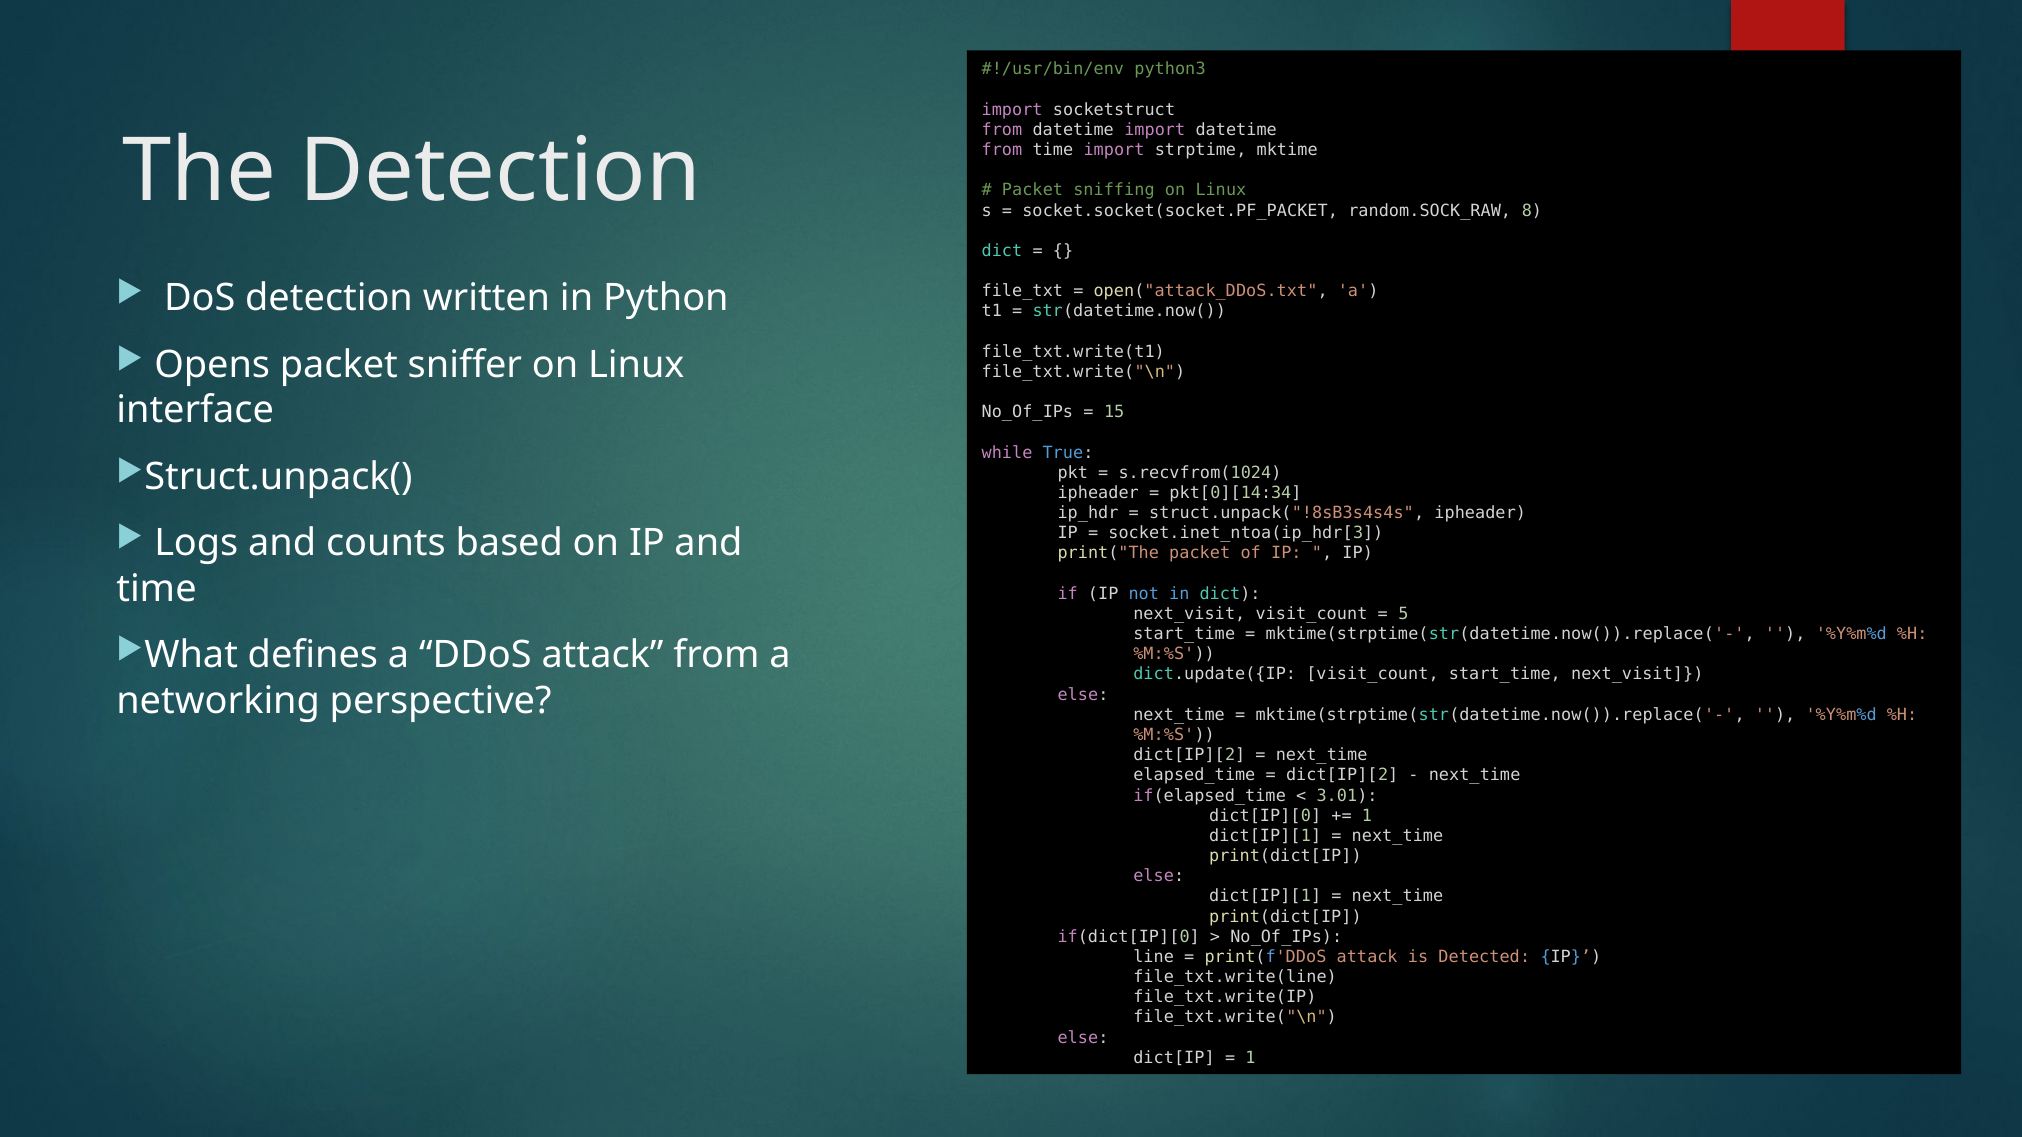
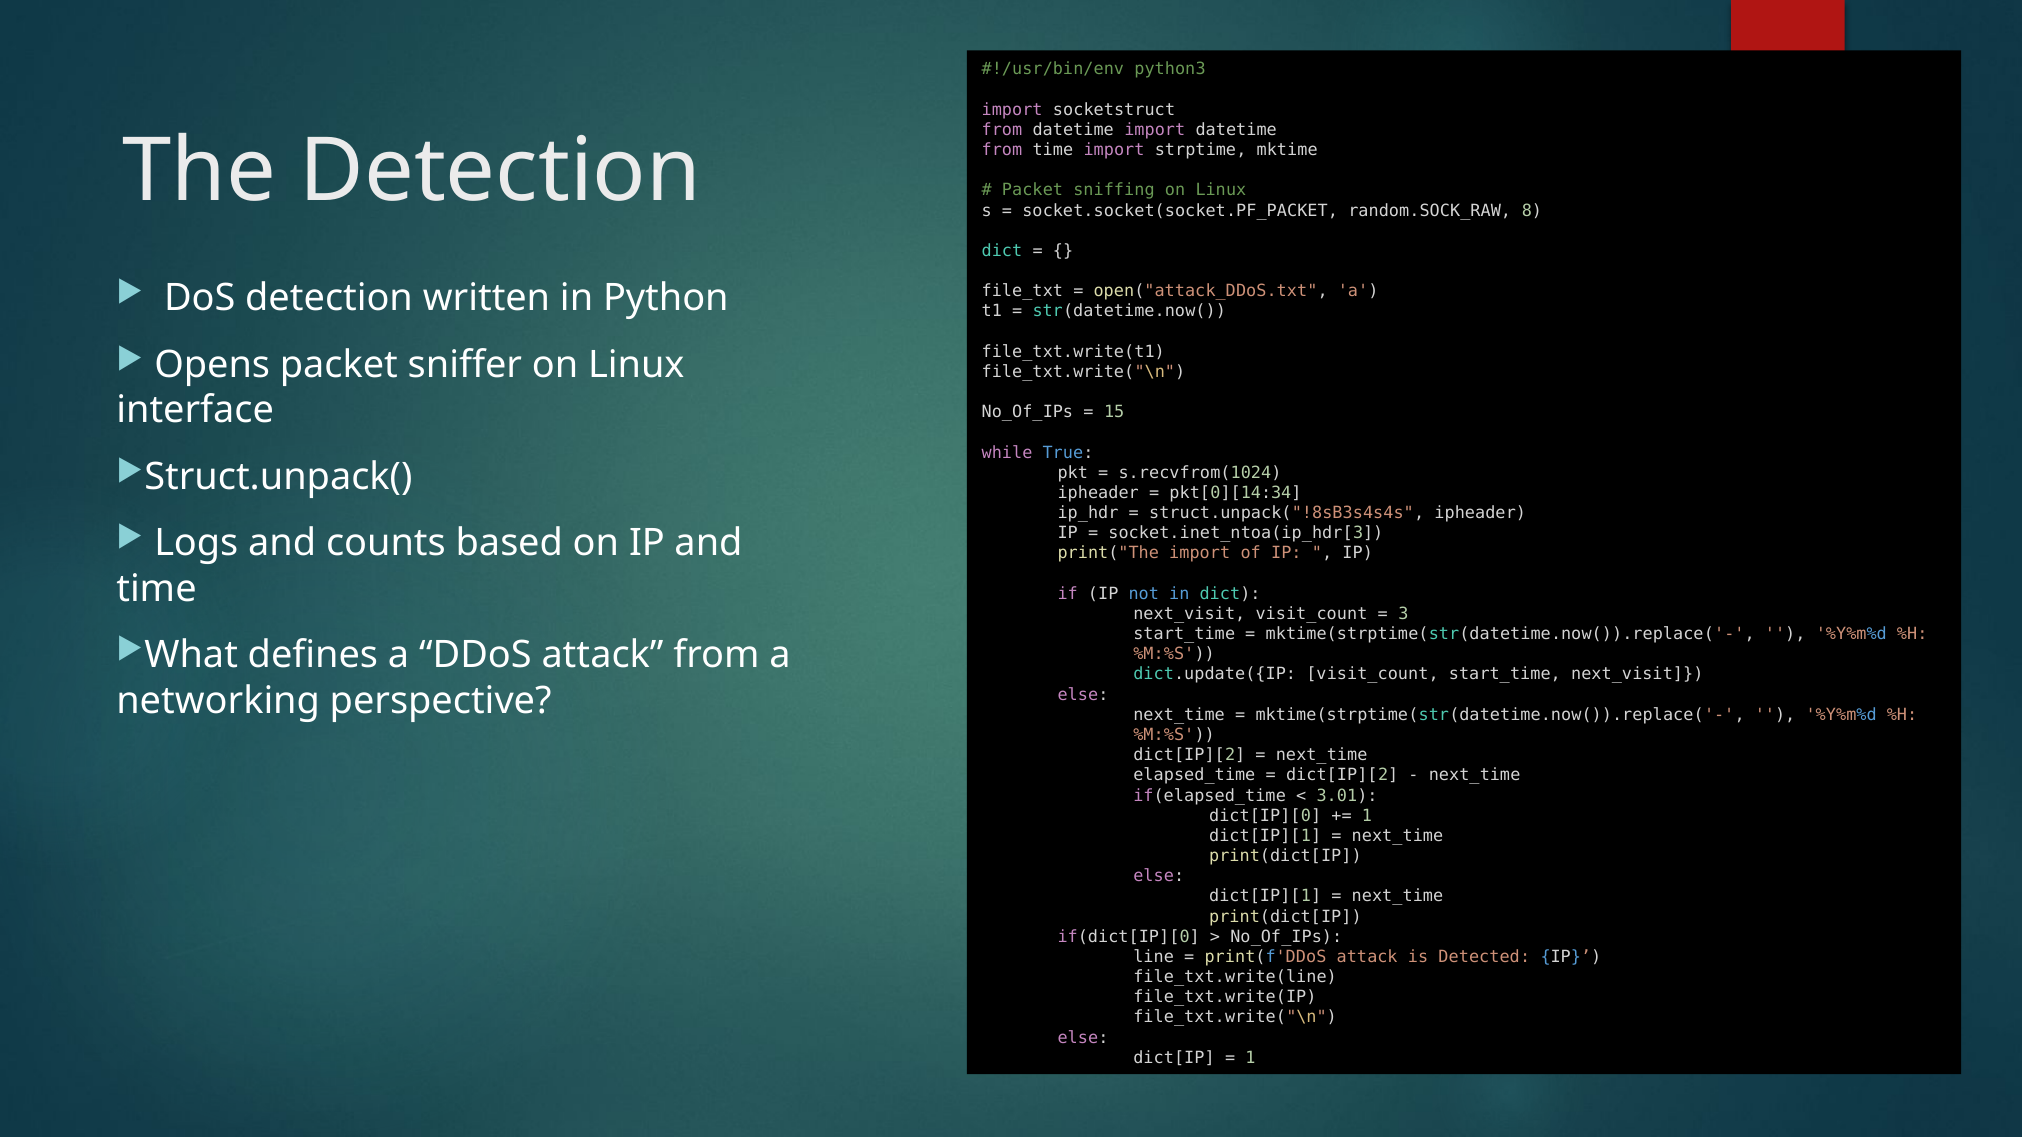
print("The packet: packet -> import (1200, 554)
5: 5 -> 3 (1403, 614)
